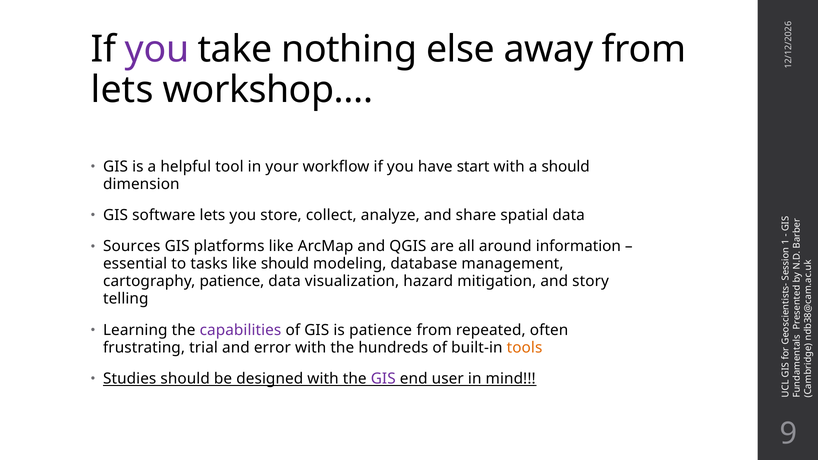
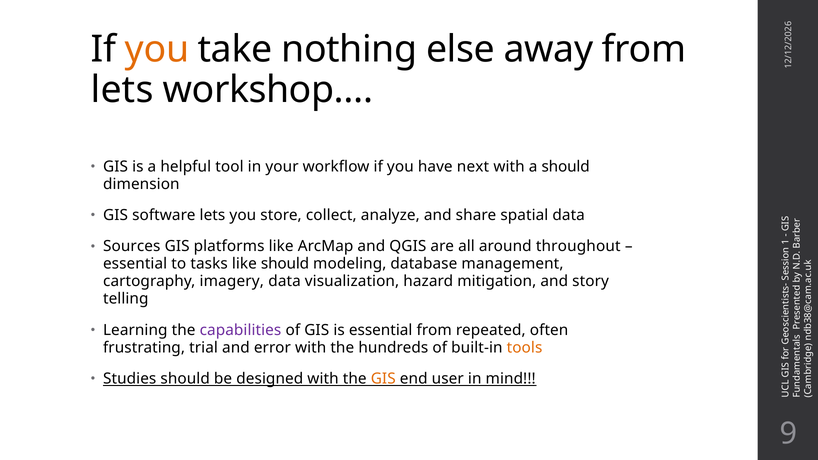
you colour: purple -> orange (157, 49)
start: start -> next (473, 167)
information: information -> throughout (578, 246)
cartography patience: patience -> imagery (232, 281)
is patience: patience -> essential (381, 330)
GIS colour: purple -> orange (383, 379)
